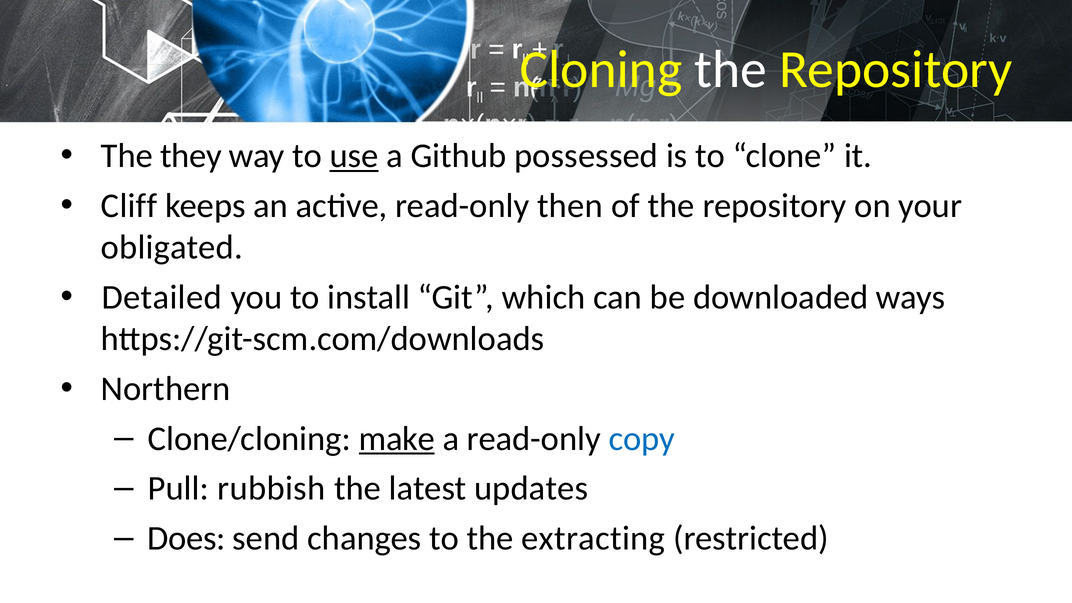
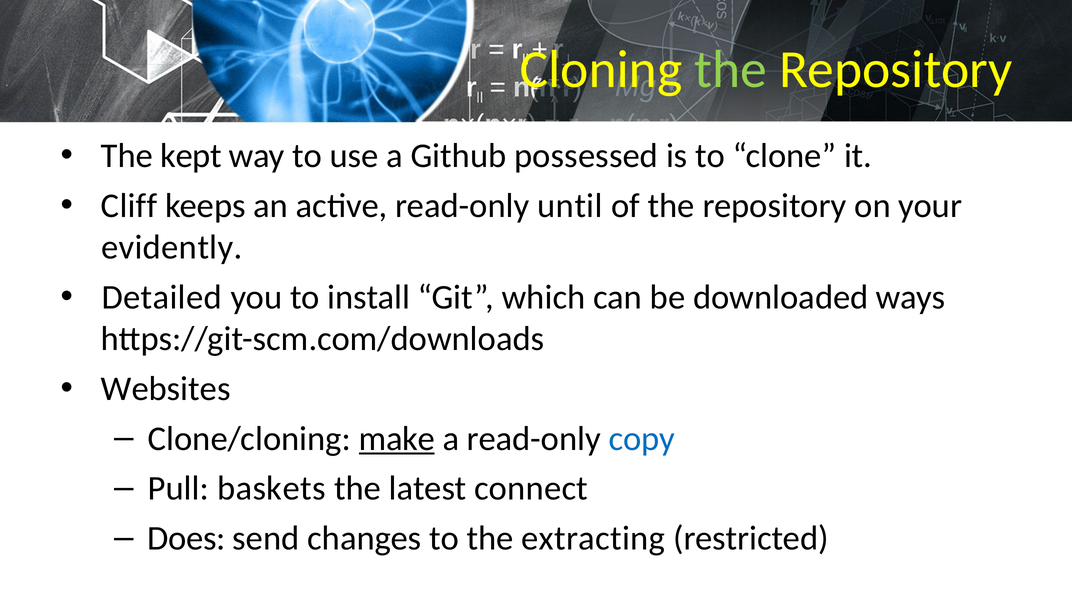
the colour: white -> light green (731, 70)
they: they -> kept (191, 156)
use underline: present -> none (354, 156)
then: then -> until (570, 206)
obligated: obligated -> evidently (172, 247)
Northern: Northern -> Websites (166, 389)
rubbish: rubbish -> baskets (271, 489)
updates: updates -> connect (531, 489)
